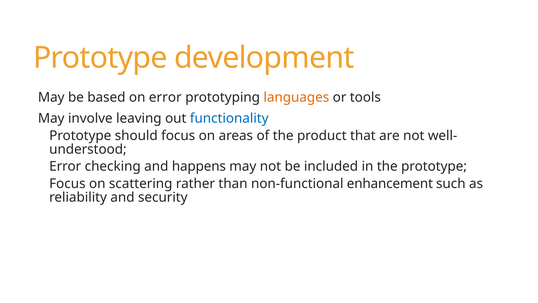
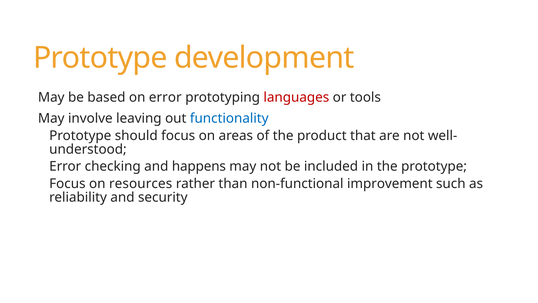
languages colour: orange -> red (296, 97)
scattering: scattering -> resources (141, 183)
enhancement: enhancement -> improvement (390, 183)
